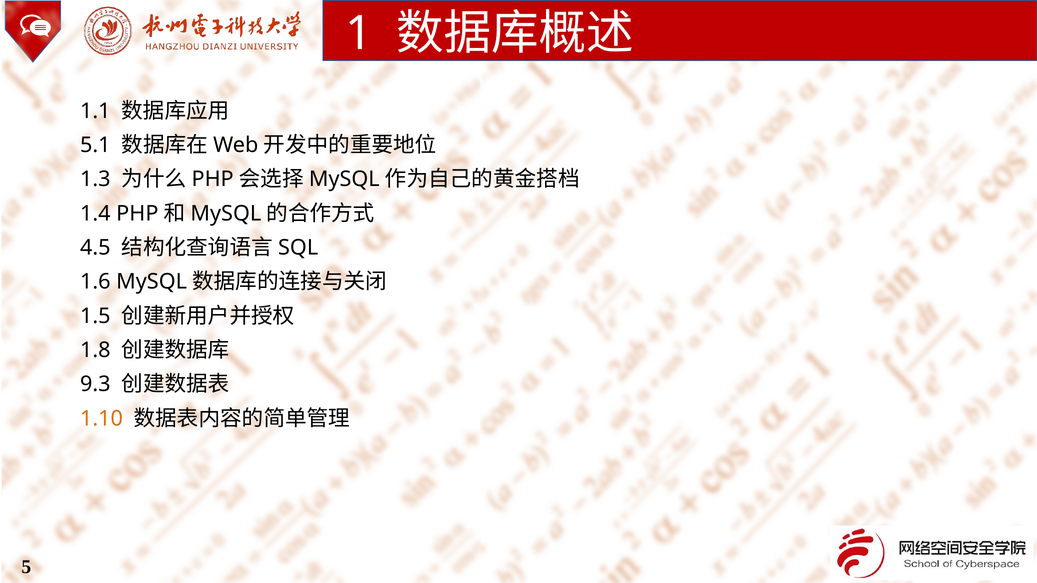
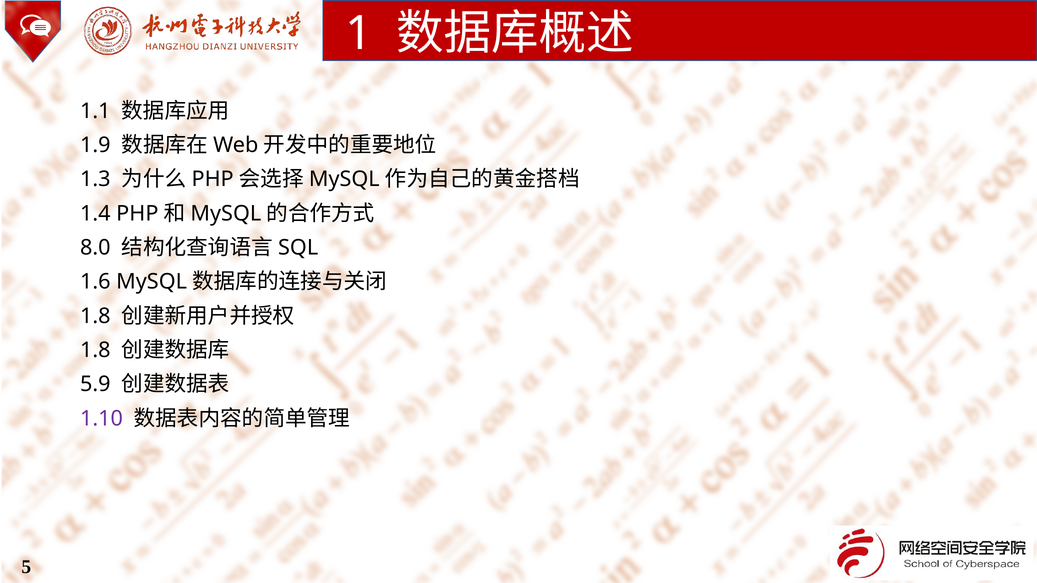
5.1: 5.1 -> 1.9 (95, 145)
4.5: 4.5 -> 8.0 (95, 248)
1.5: 1.5 -> 1.8 (95, 316)
9.3: 9.3 -> 5.9 (95, 384)
1.10 colour: orange -> purple (101, 419)
